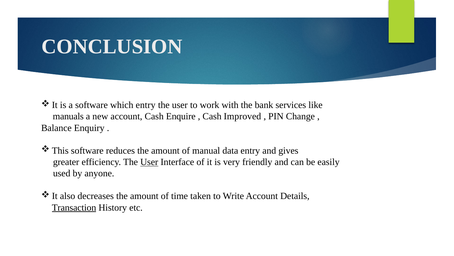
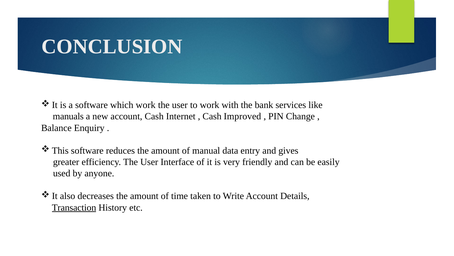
which entry: entry -> work (146, 105)
Enquire: Enquire -> Internet (181, 116)
User underline: present -> none (149, 162)
